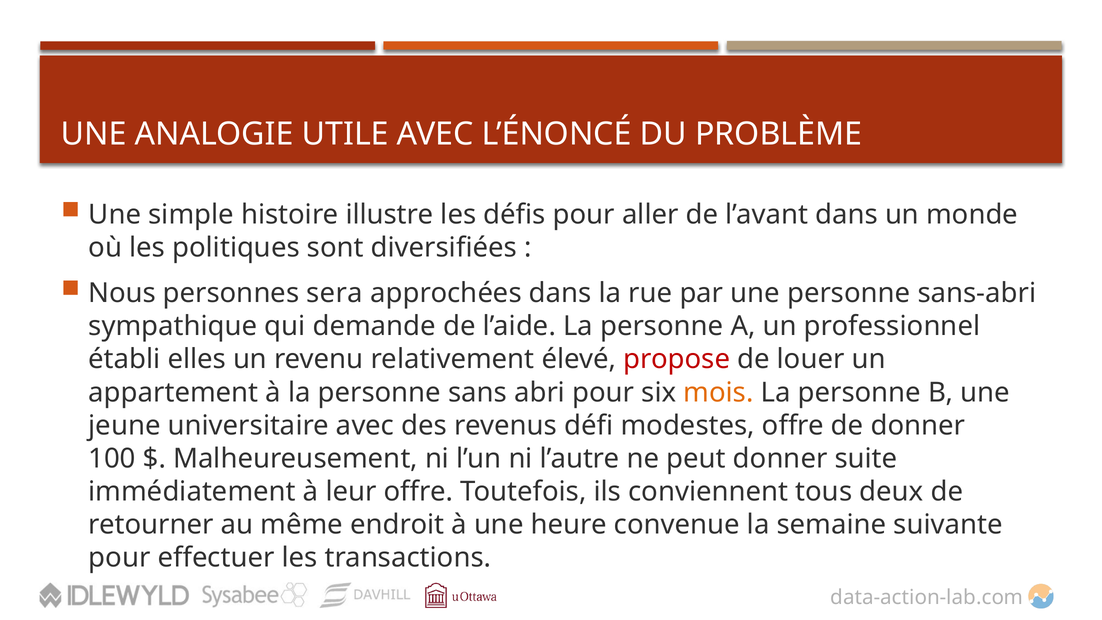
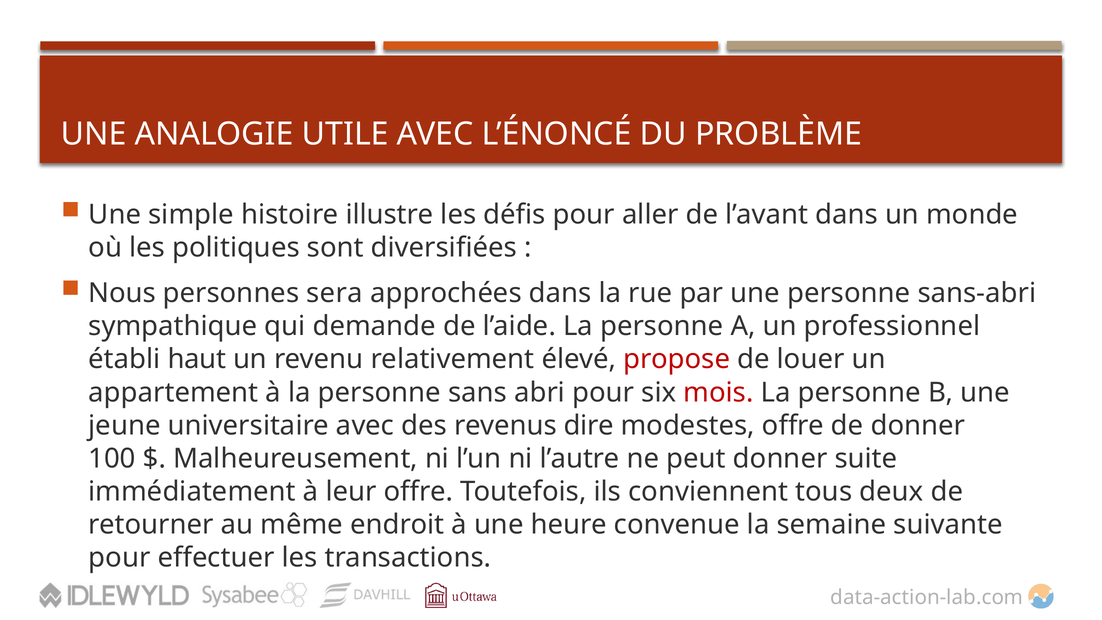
elles: elles -> haut (197, 359)
mois colour: orange -> red (719, 392)
défi: défi -> dire (589, 425)
